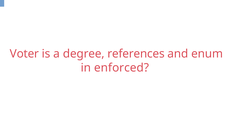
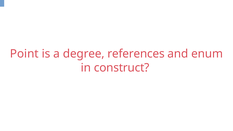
Voter: Voter -> Point (24, 54)
enforced: enforced -> construct (122, 68)
